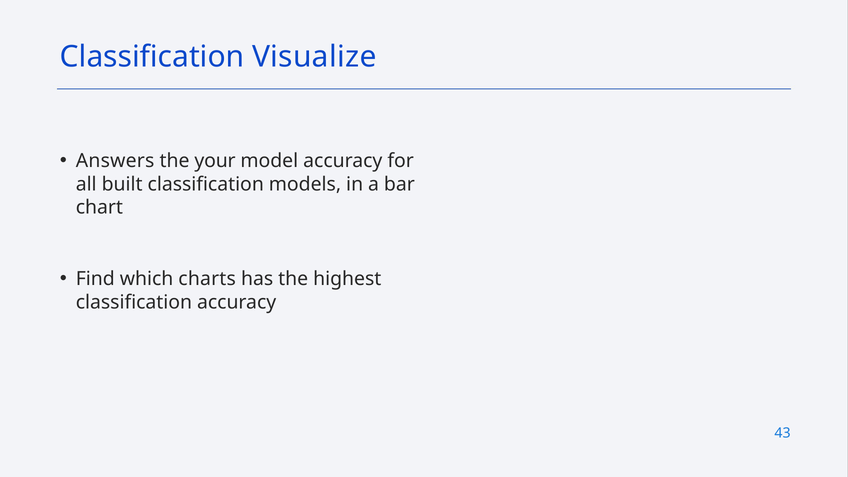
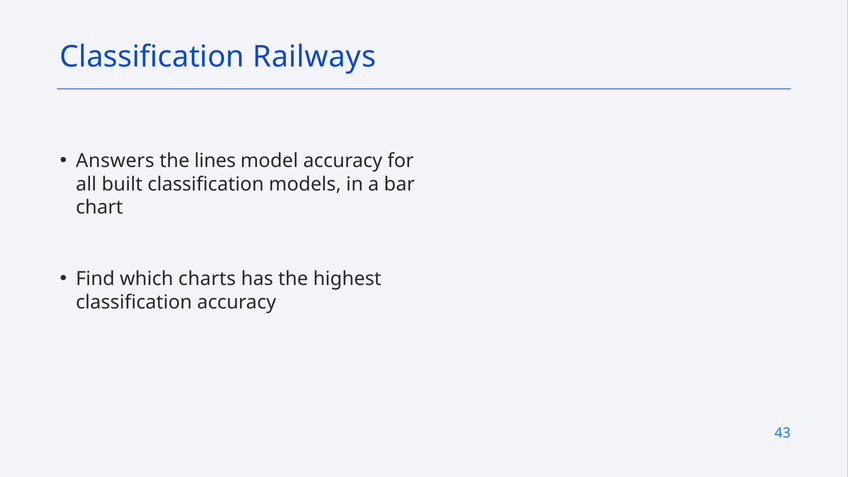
Visualize: Visualize -> Railways (314, 57)
your: your -> lines (215, 161)
